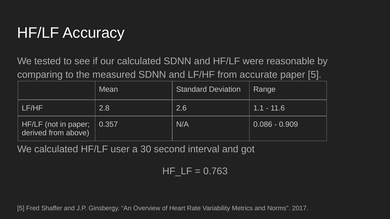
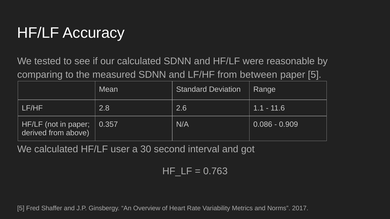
accurate: accurate -> between (259, 75)
